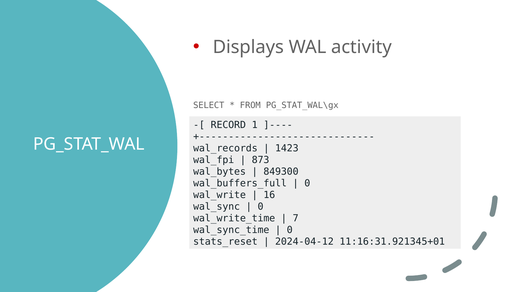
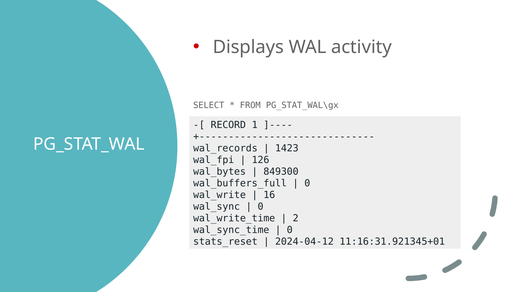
873: 873 -> 126 (261, 160)
7: 7 -> 2 (296, 218)
